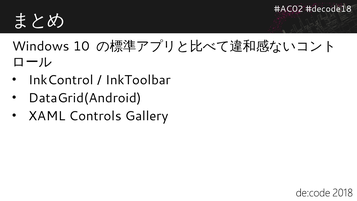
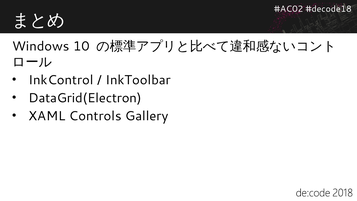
DataGrid(Android: DataGrid(Android -> DataGrid(Electron (85, 98)
